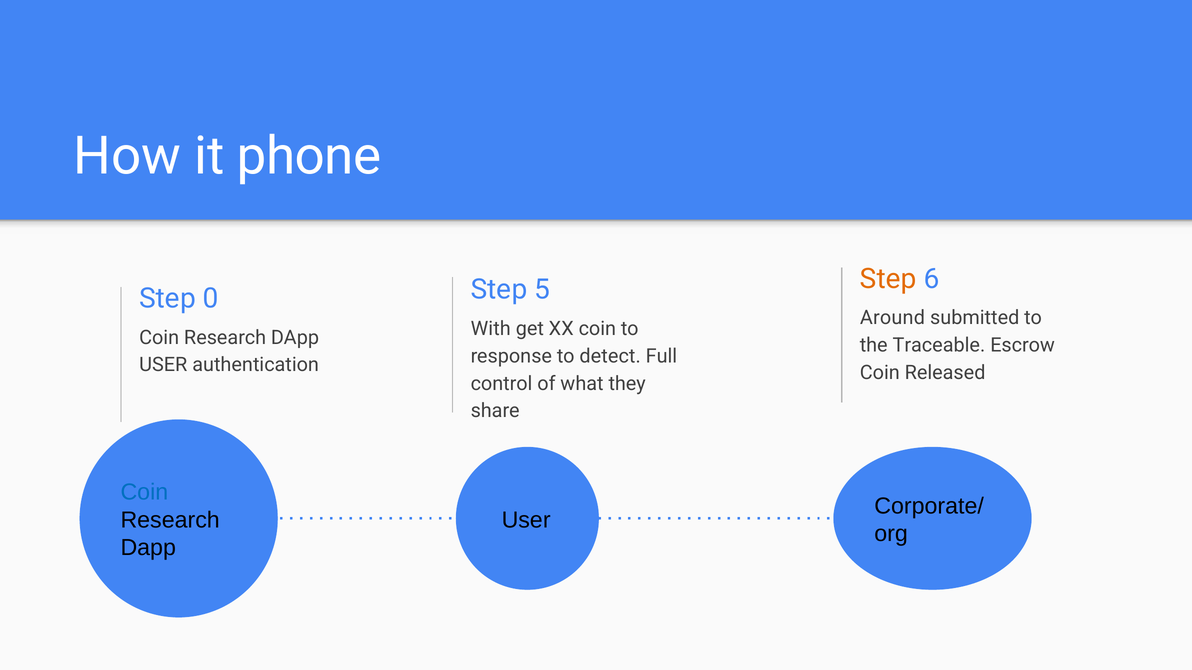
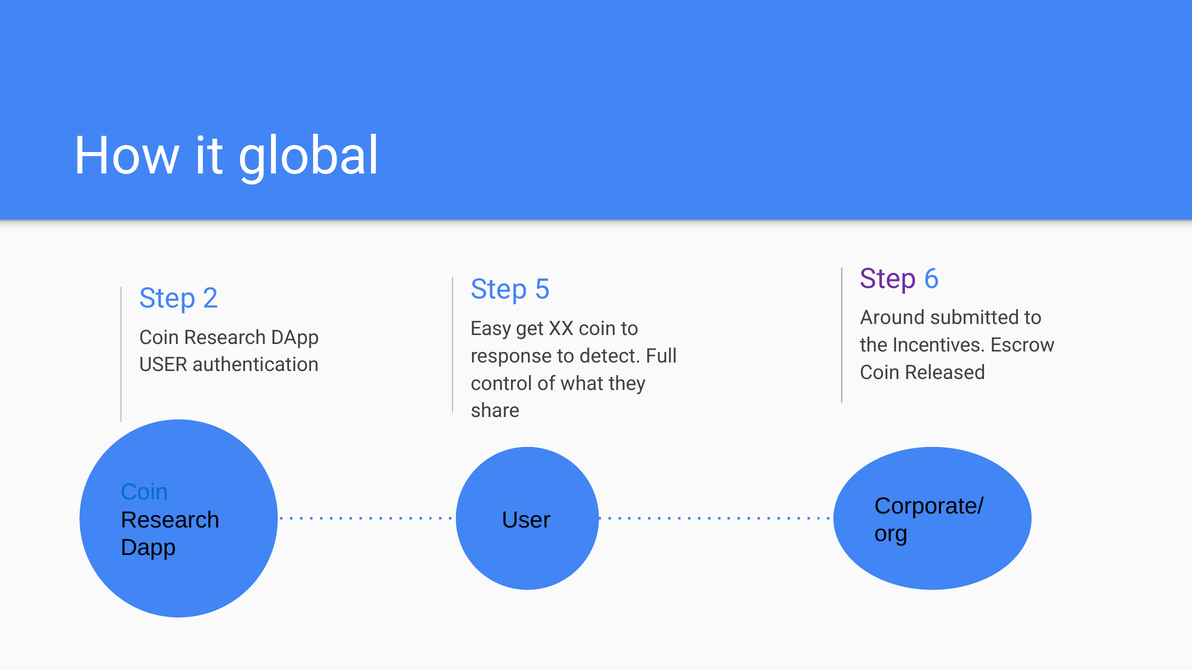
phone: phone -> global (309, 156)
Step colour: orange -> purple (888, 279)
0: 0 -> 2 (211, 299)
With: With -> Easy (491, 329)
Traceable: Traceable -> Incentives (939, 346)
